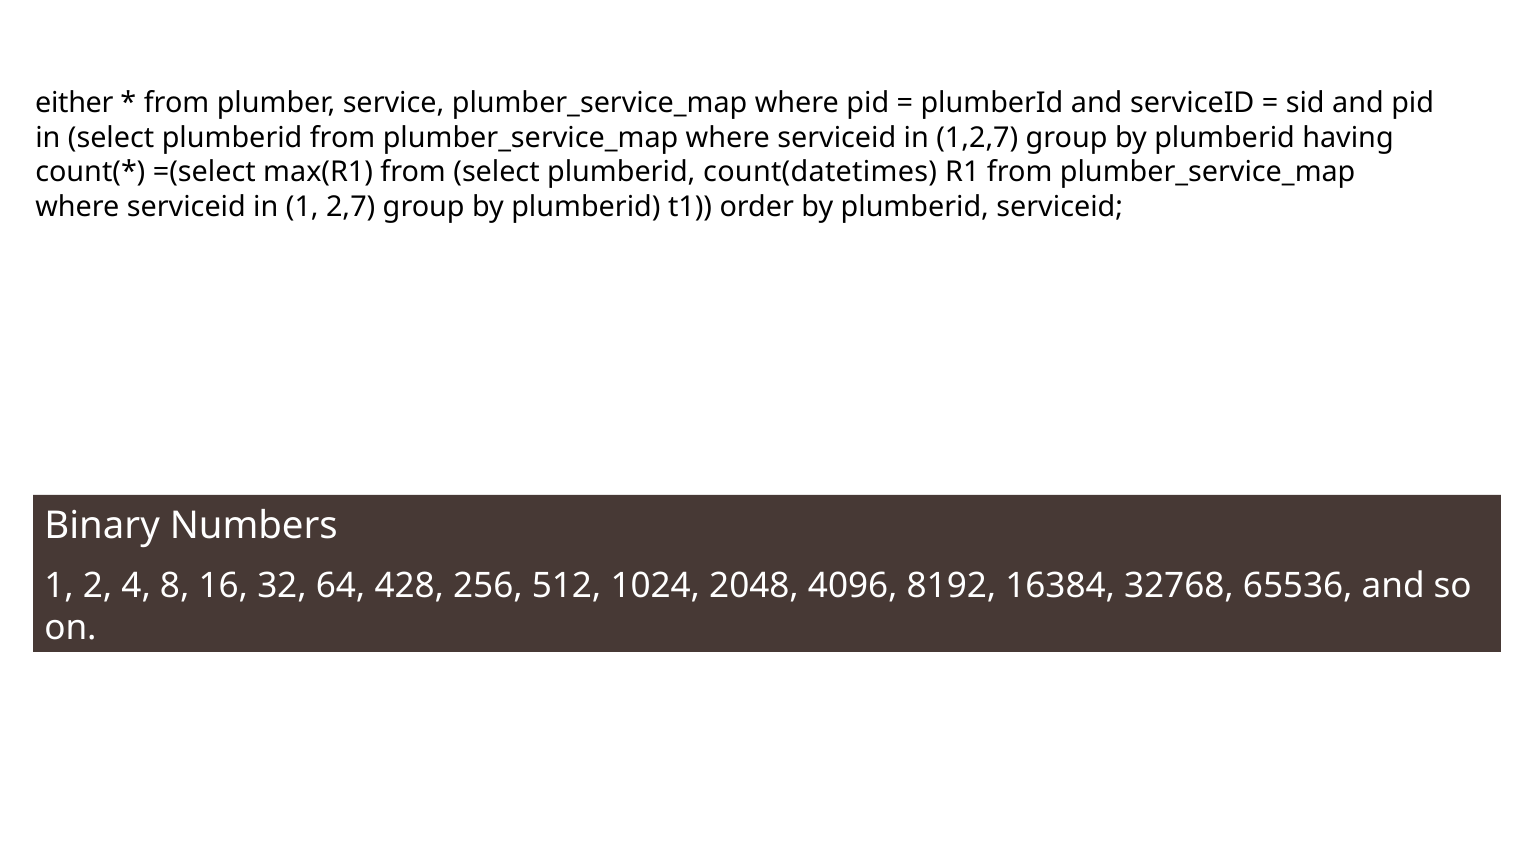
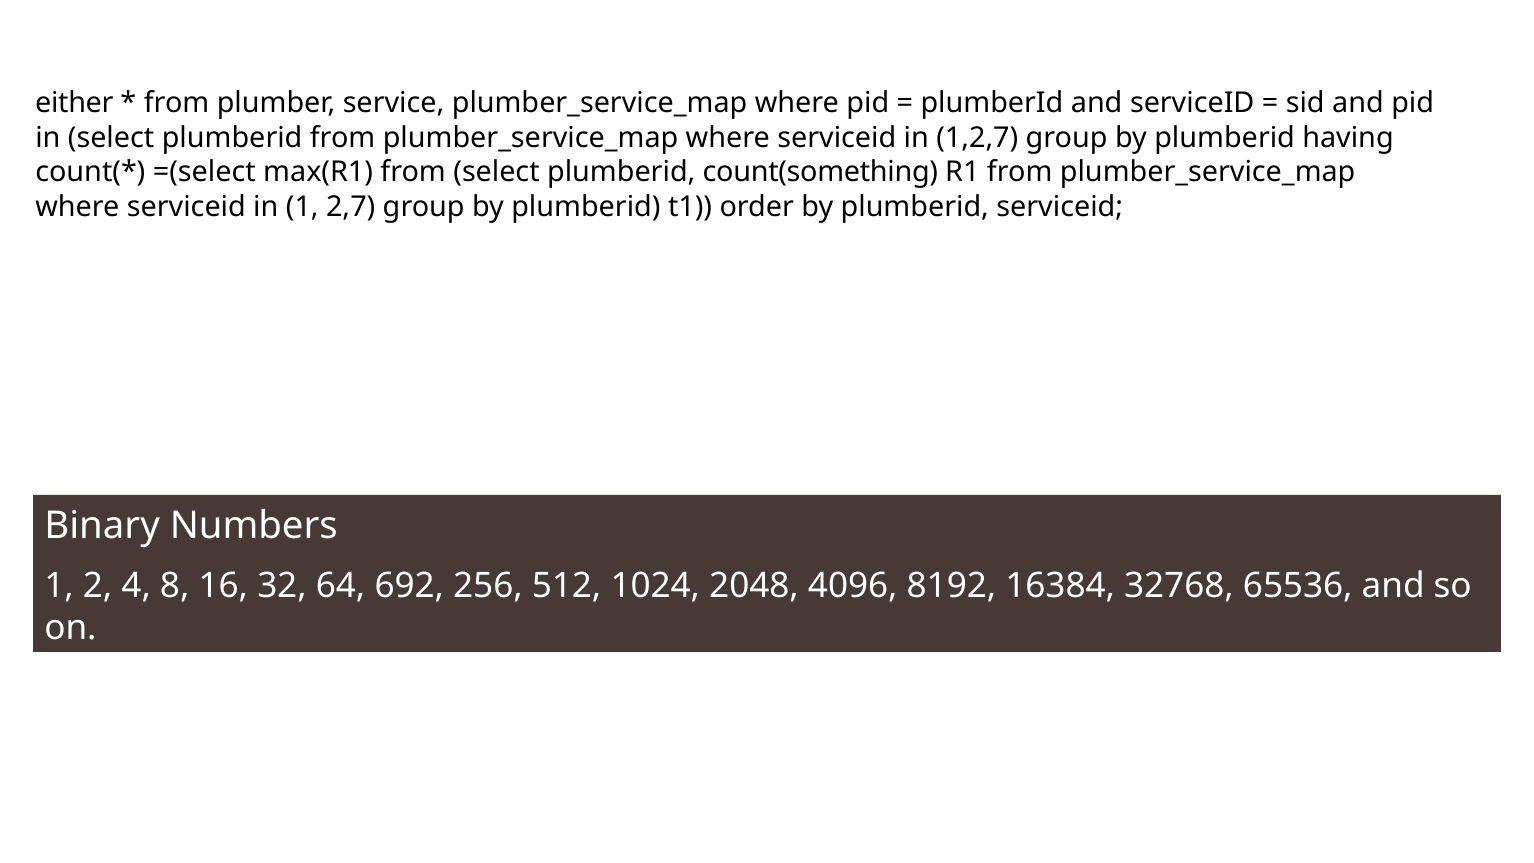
count(datetimes: count(datetimes -> count(something (820, 172)
428: 428 -> 692 (409, 585)
